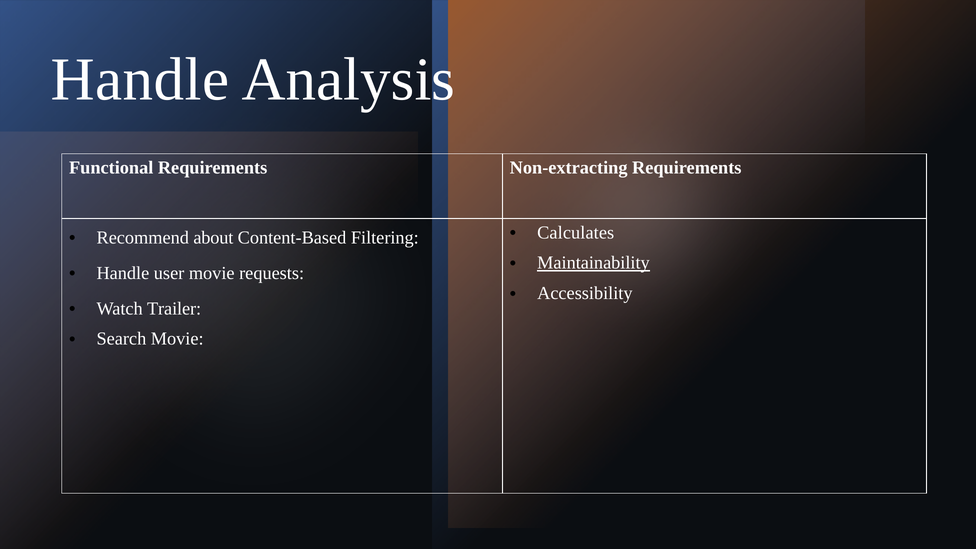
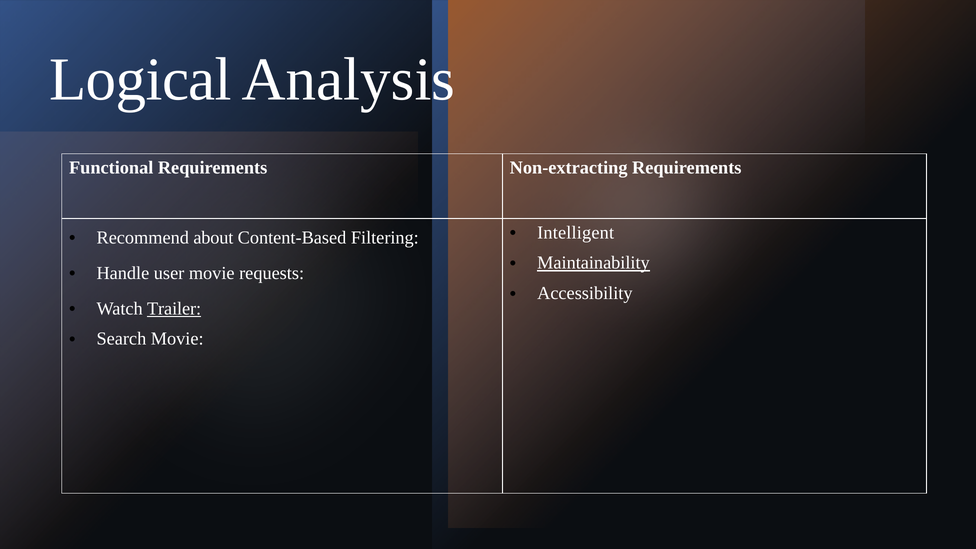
Handle: Handle -> Logical (141, 79)
Calculates: Calculates -> Intelligent (576, 232)
Trailer underline: none -> present (174, 308)
